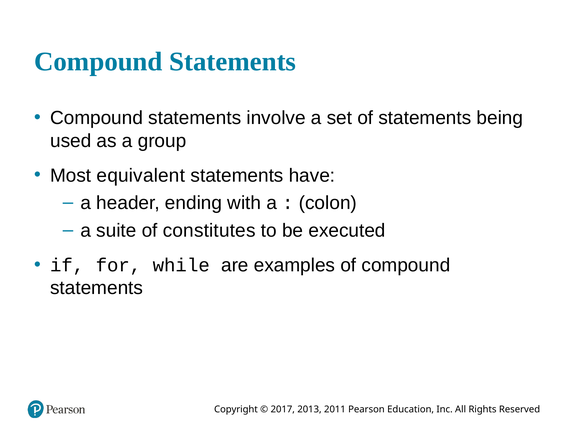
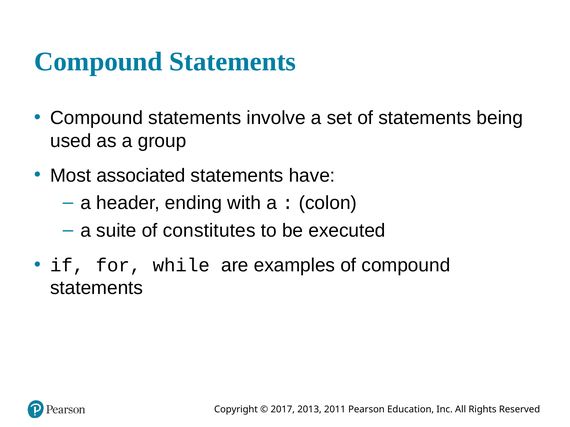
equivalent: equivalent -> associated (141, 176)
